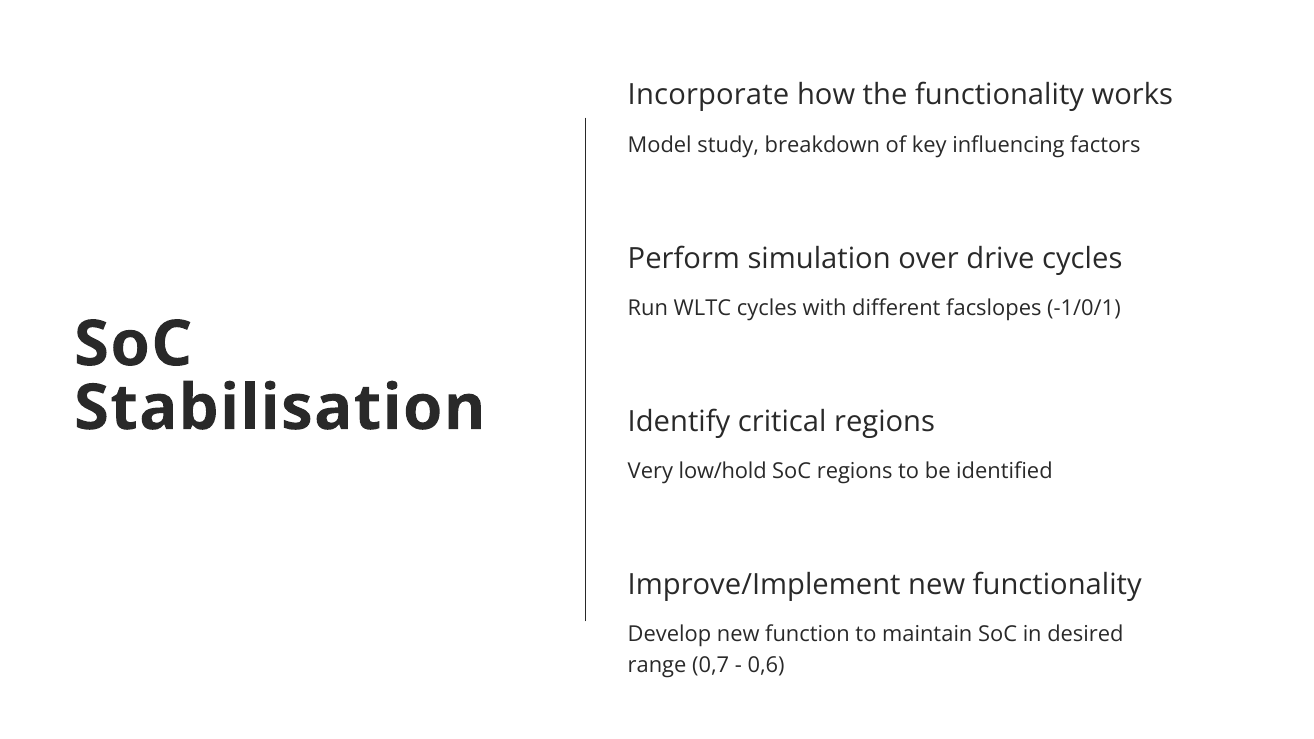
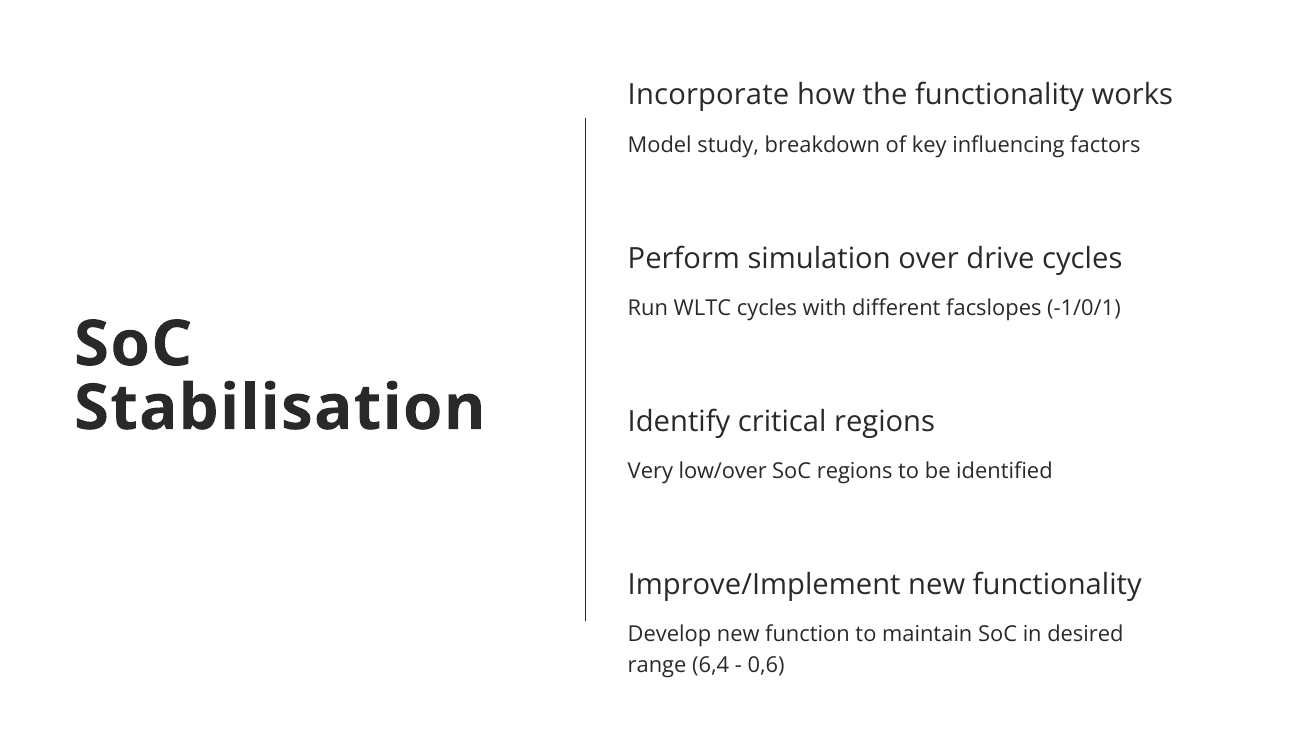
low/hold: low/hold -> low/over (723, 471)
0,7: 0,7 -> 6,4 (711, 665)
